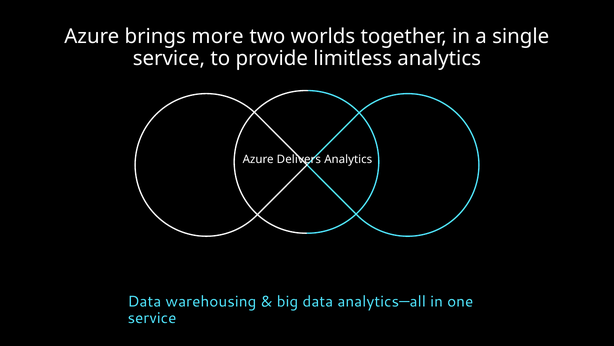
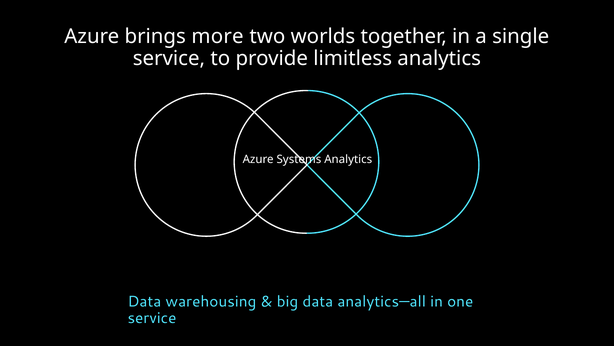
Delivers: Delivers -> Systems (299, 159)
